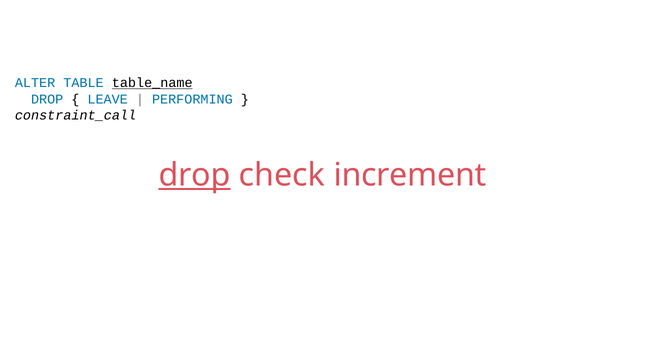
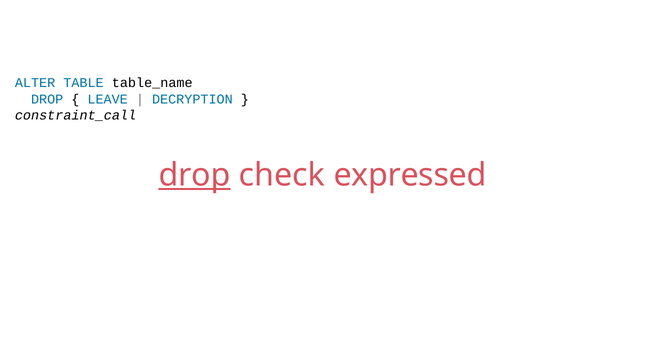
table_name underline: present -> none (152, 83)
PERFORMING: PERFORMING -> DECRYPTION (192, 99)
increment: increment -> expressed (410, 175)
